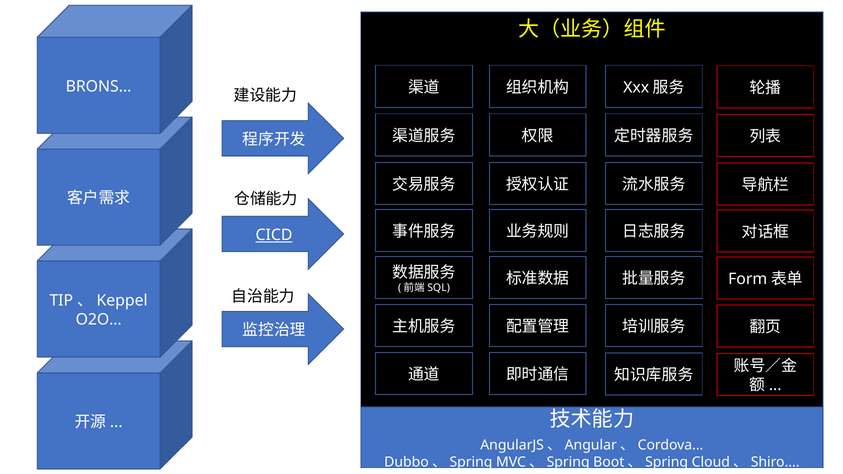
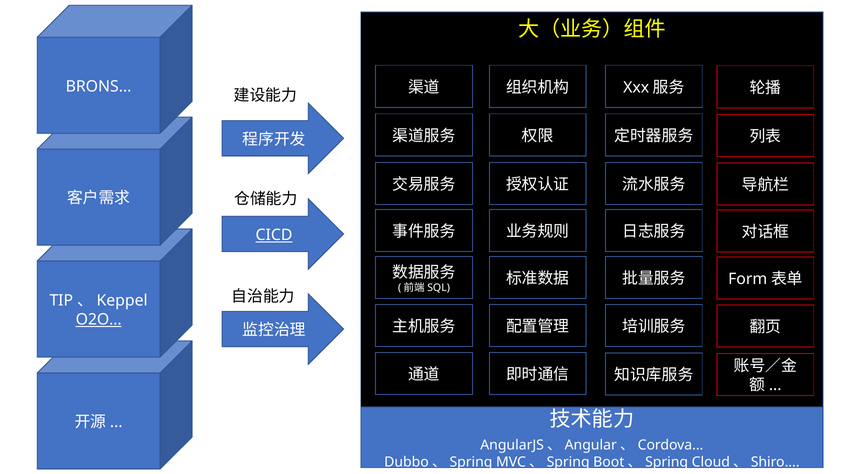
O2O underline: none -> present (99, 320)
